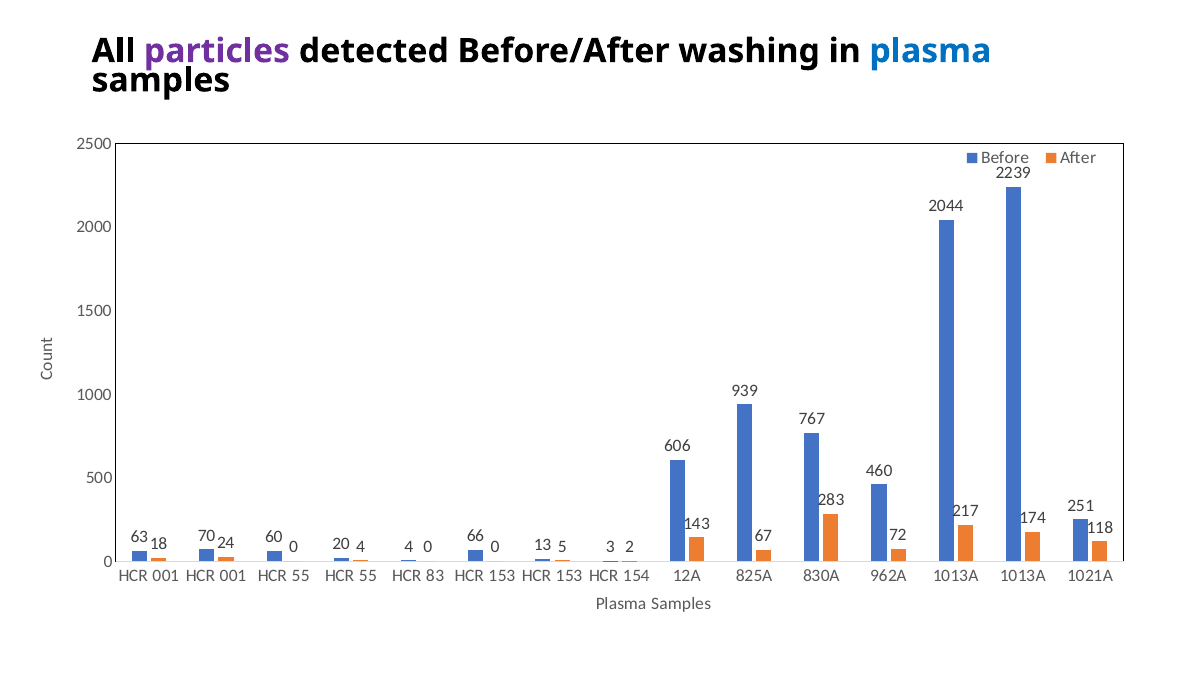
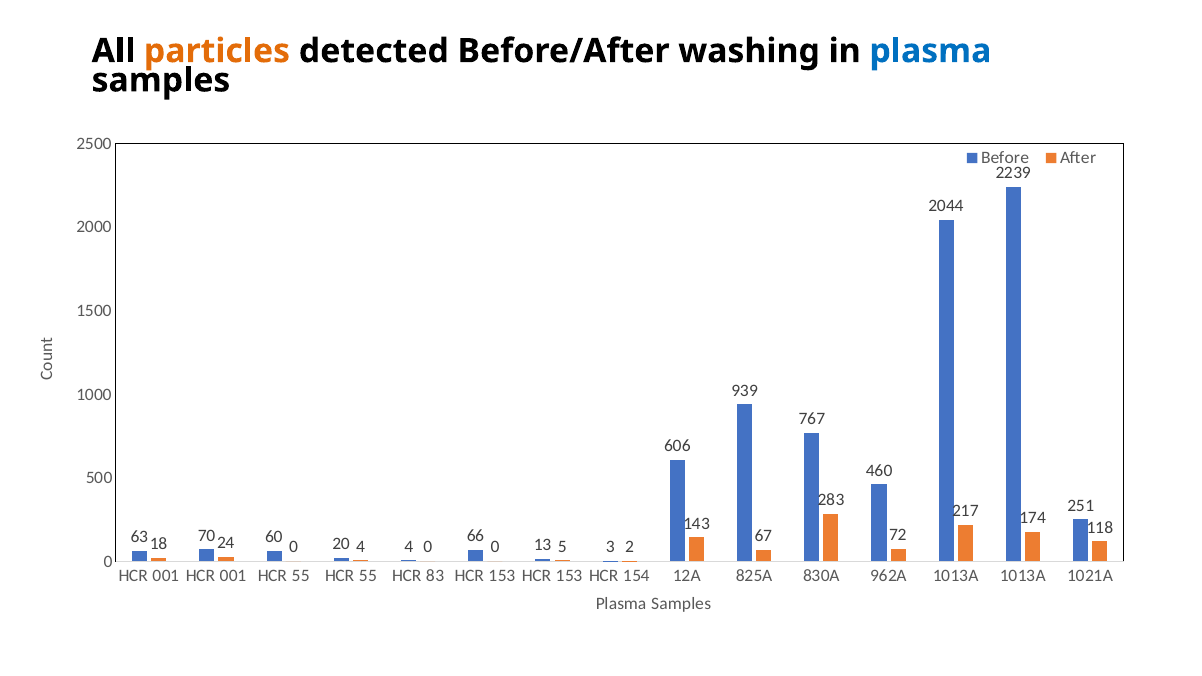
particles colour: purple -> orange (217, 51)
